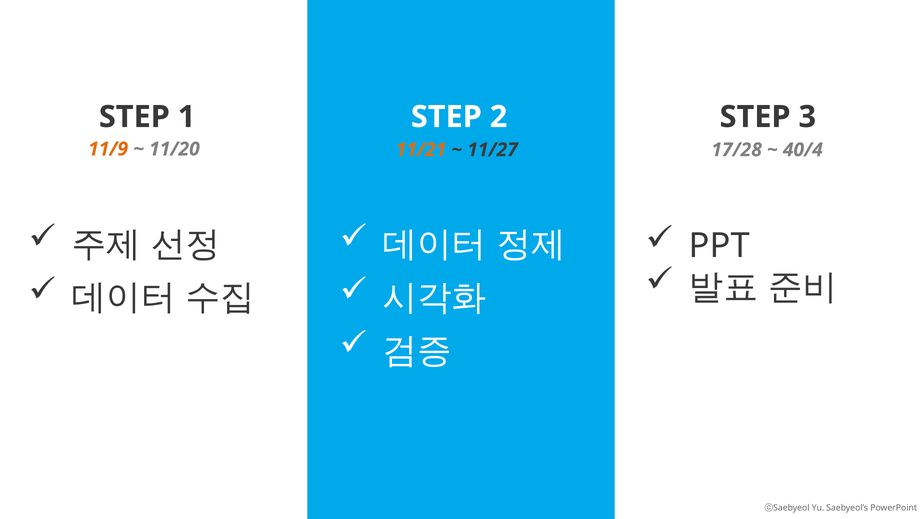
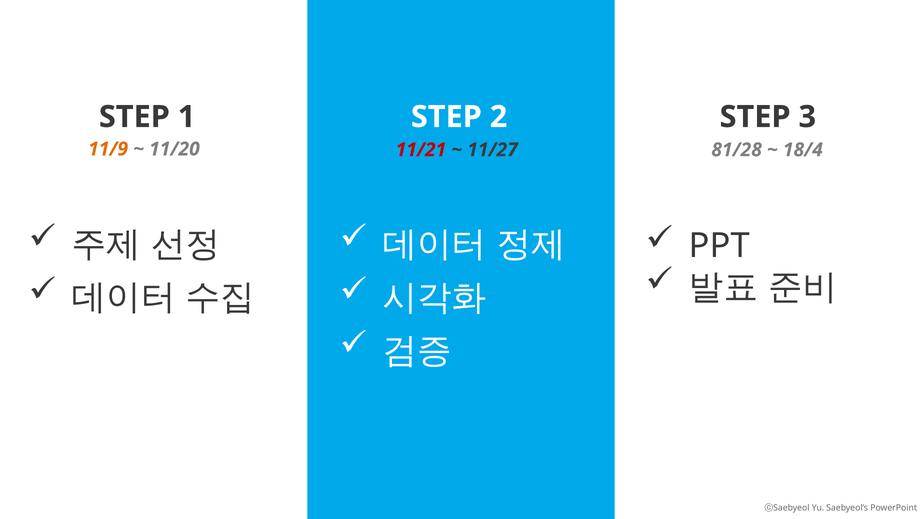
11/21 colour: orange -> red (421, 150)
17/28: 17/28 -> 81/28 (737, 150)
40/4: 40/4 -> 18/4 (803, 150)
